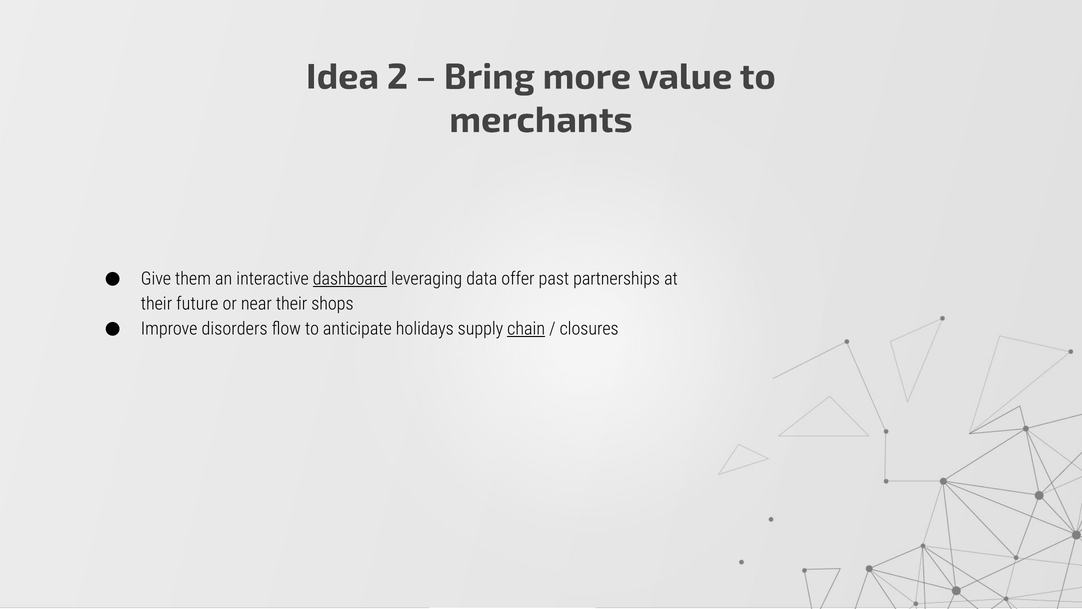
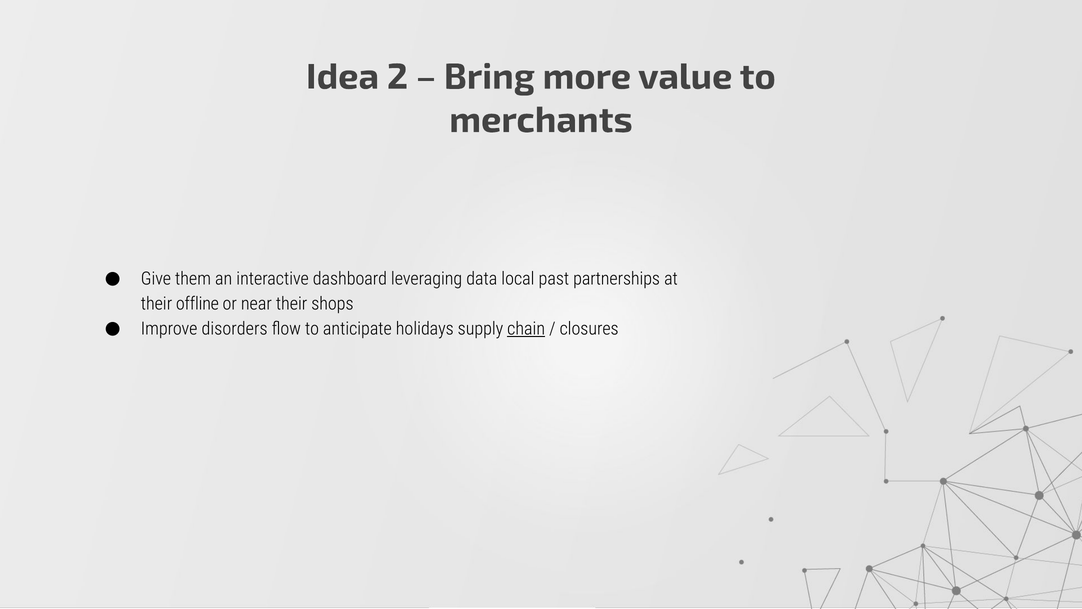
dashboard underline: present -> none (350, 279)
offer: offer -> local (518, 279)
future: future -> offline (197, 304)
